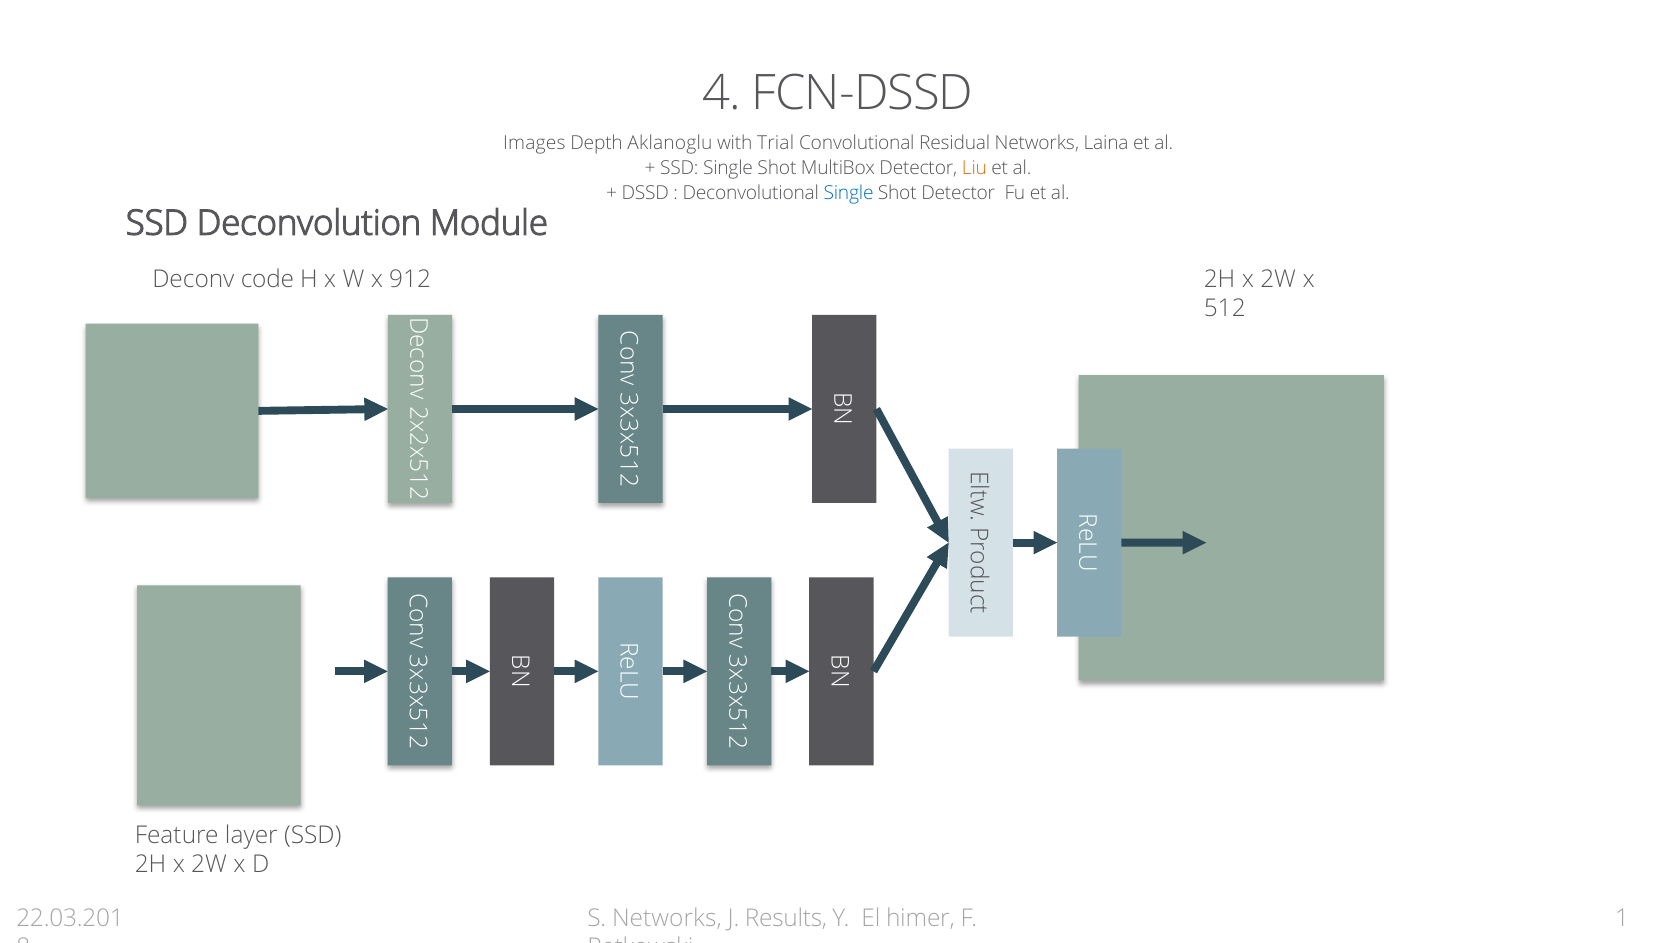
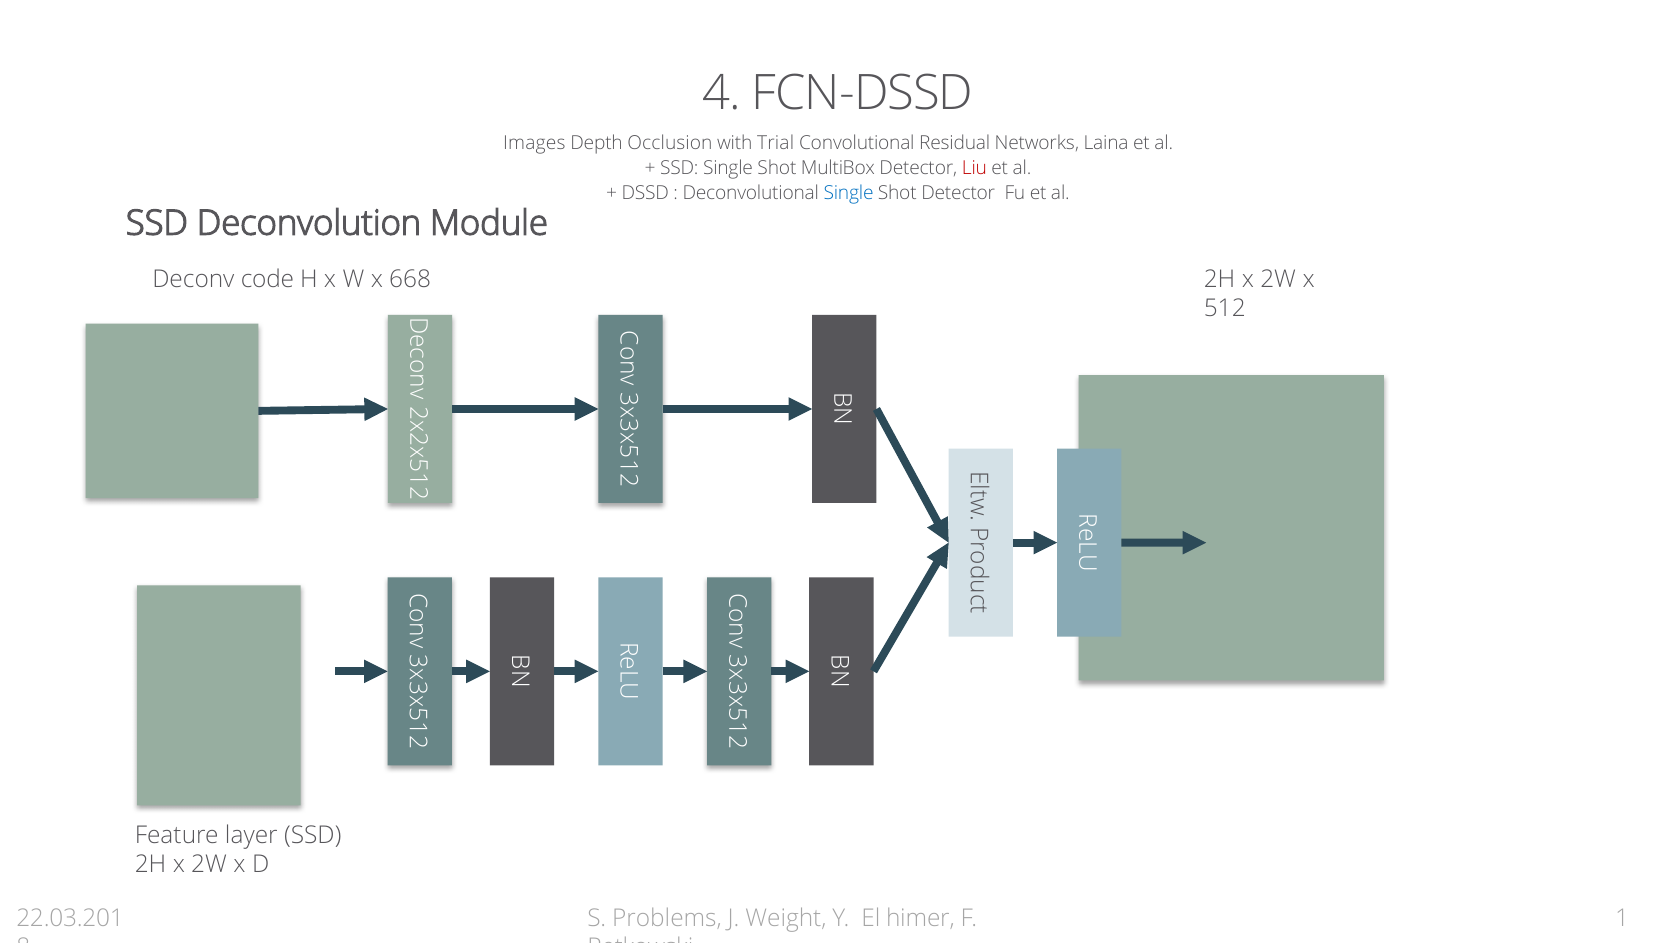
Aklanoglu: Aklanoglu -> Occlusion (670, 143)
Liu colour: orange -> red (974, 168)
912: 912 -> 668 (410, 279)
S Networks: Networks -> Problems (667, 918)
Results: Results -> Weight (786, 918)
